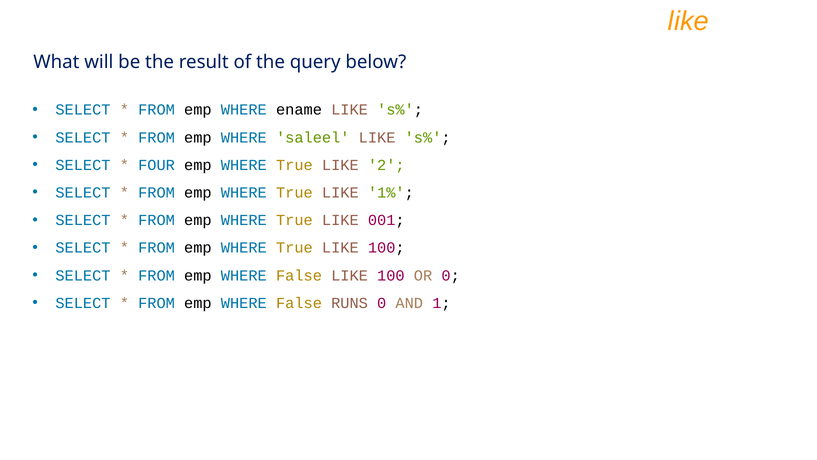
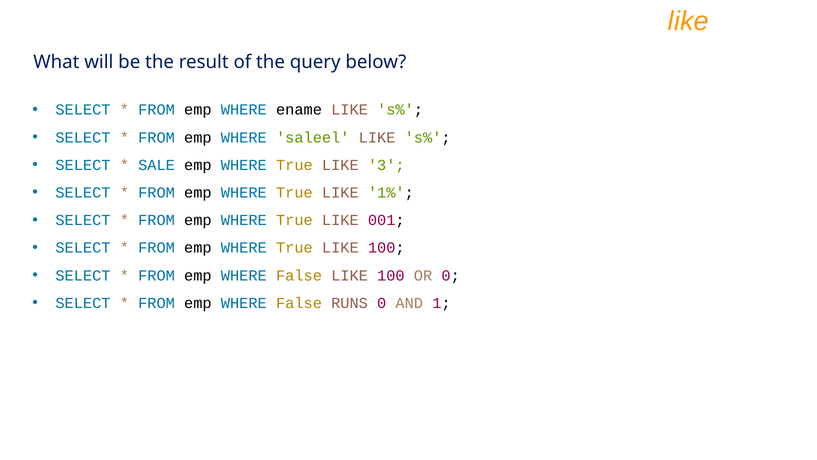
FOUR: FOUR -> SALE (157, 165)
2: 2 -> 3 (386, 165)
